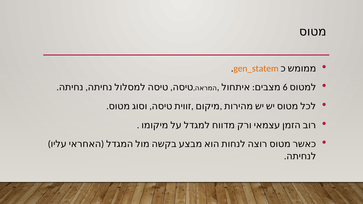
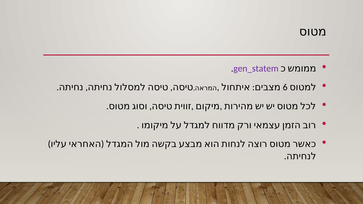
gen_statem colour: orange -> purple (256, 69)
